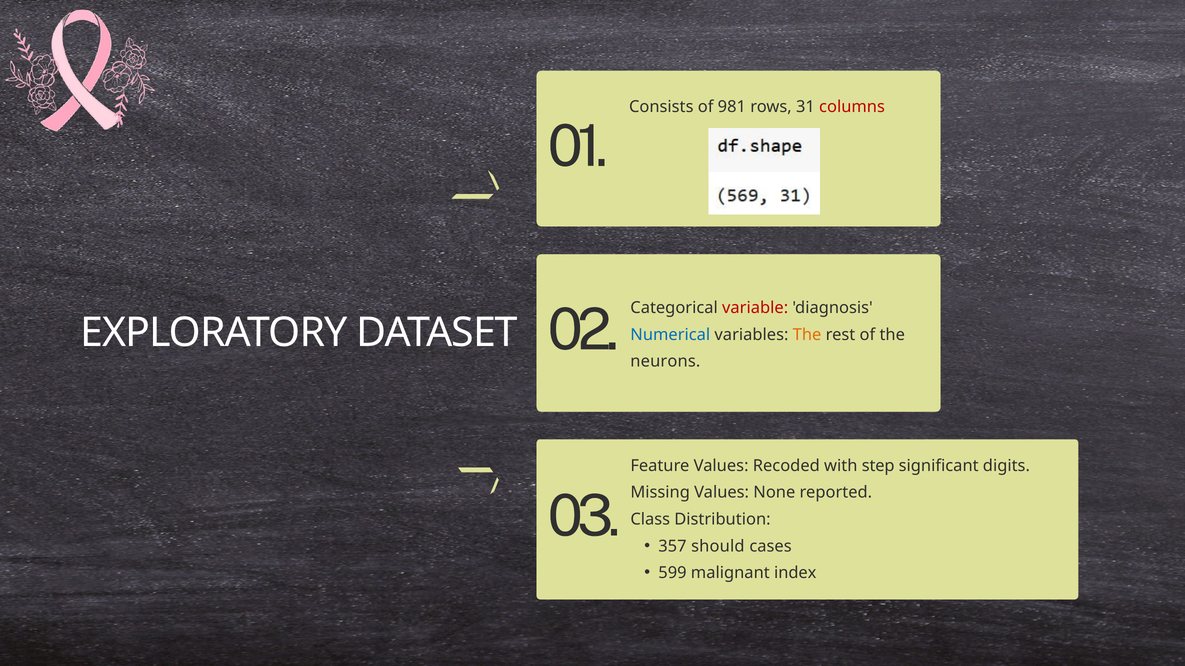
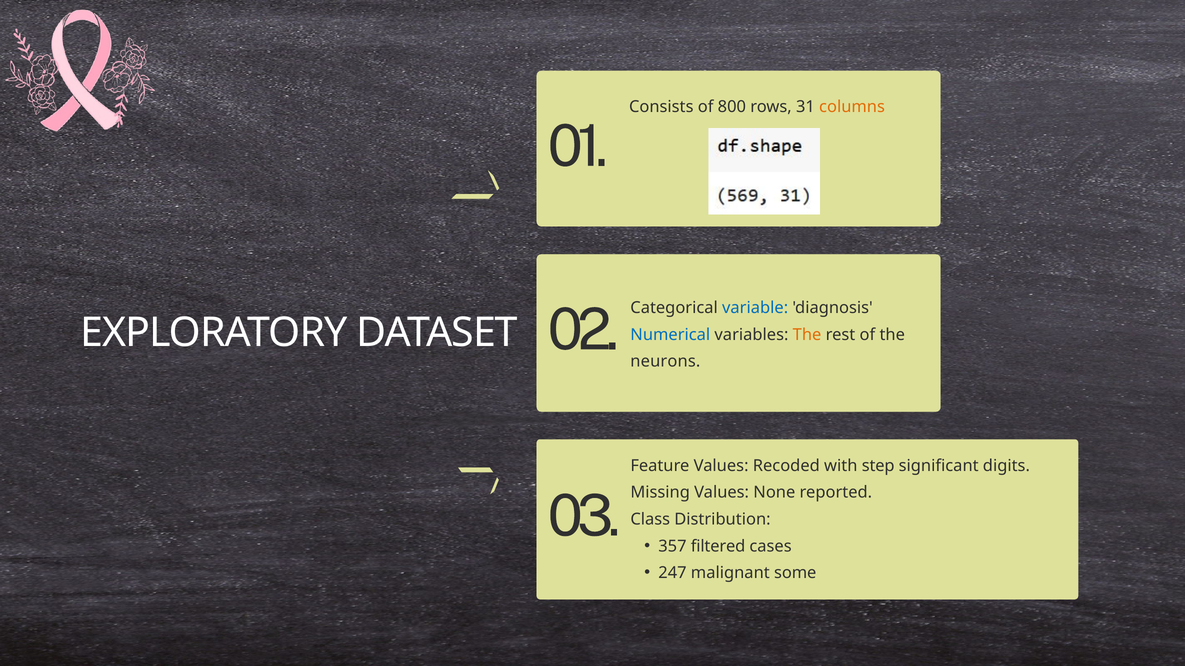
981: 981 -> 800 (732, 107)
columns colour: red -> orange (852, 107)
variable colour: red -> blue (755, 308)
should: should -> filtered (718, 547)
599: 599 -> 247 (672, 573)
index: index -> some (795, 573)
